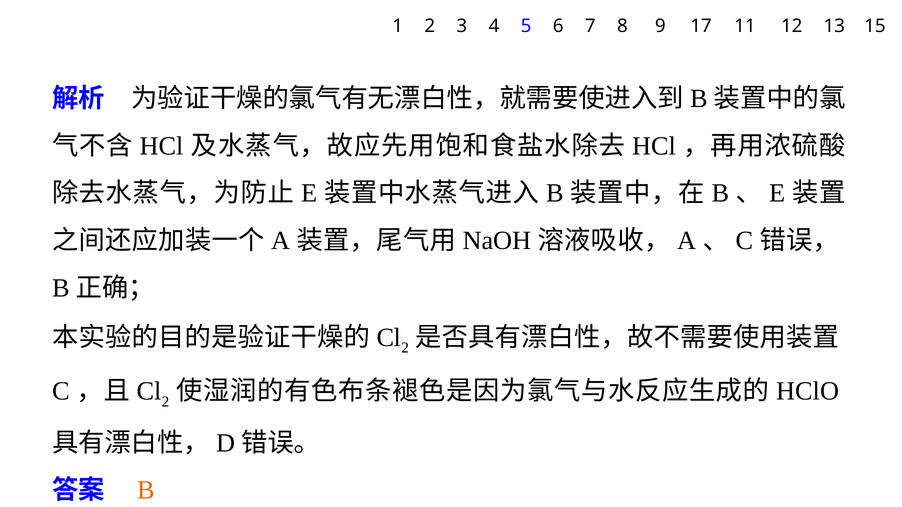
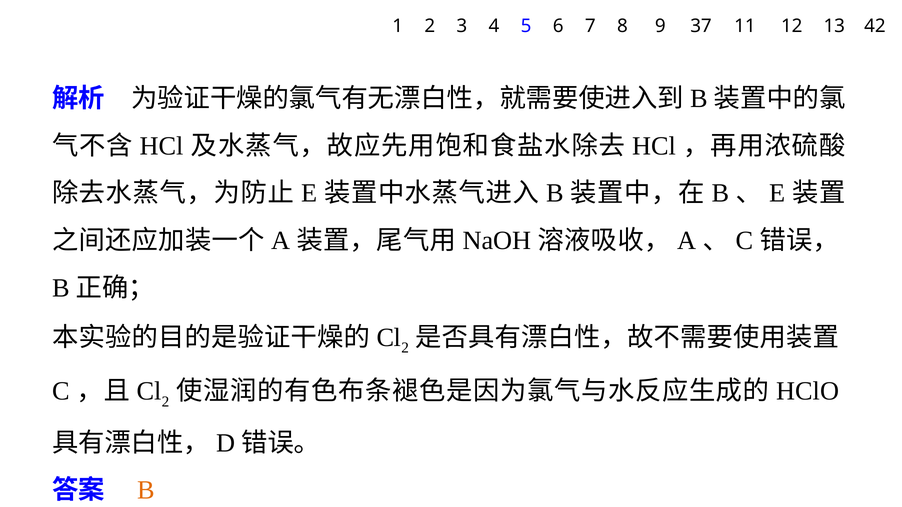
17: 17 -> 37 (701, 26)
15: 15 -> 42 (875, 26)
